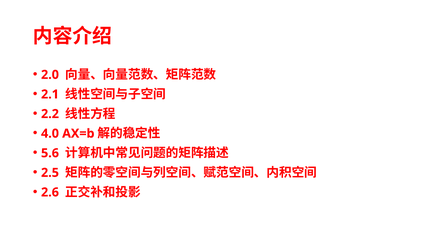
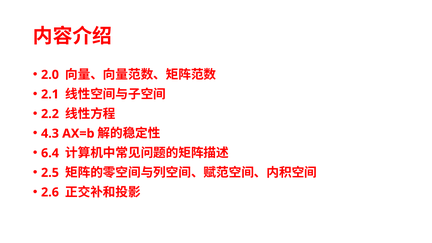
4.0: 4.0 -> 4.3 (50, 134)
5.6: 5.6 -> 6.4 (50, 153)
